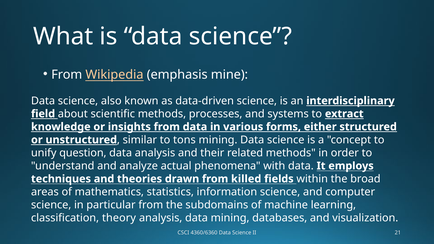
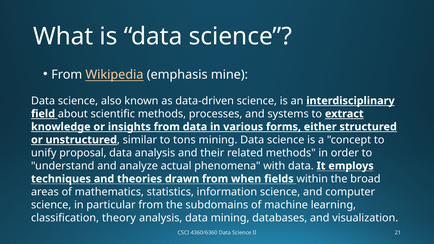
question: question -> proposal (83, 153)
killed: killed -> when (246, 179)
